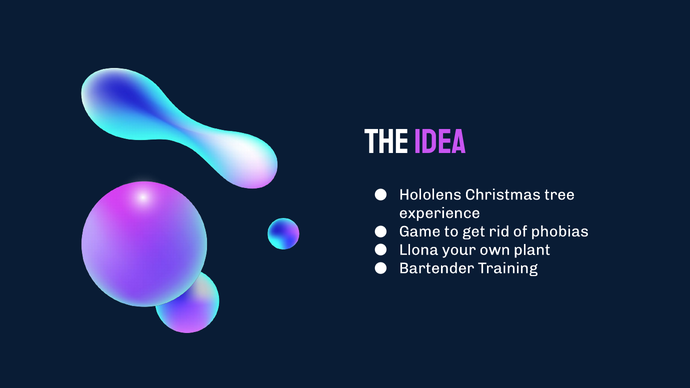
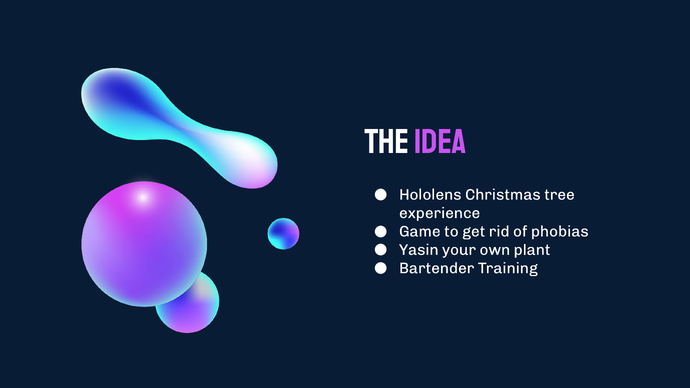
Llona: Llona -> Yasin (419, 250)
